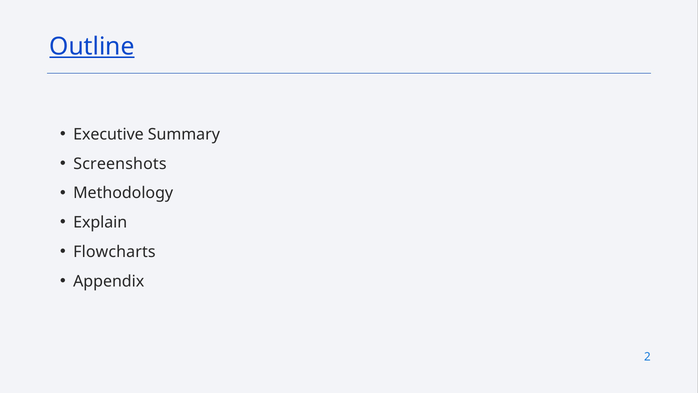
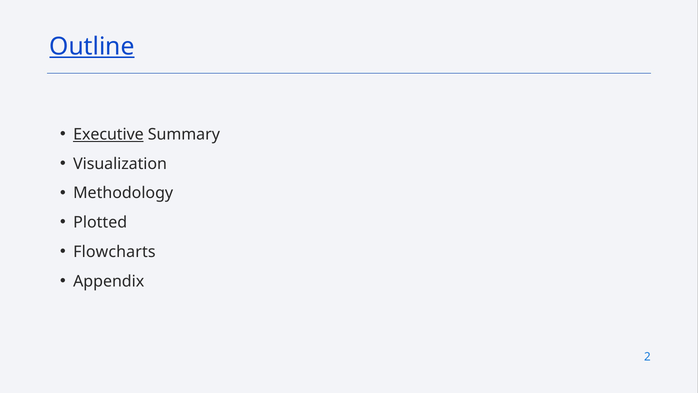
Executive underline: none -> present (108, 134)
Screenshots: Screenshots -> Visualization (120, 164)
Explain: Explain -> Plotted (100, 222)
